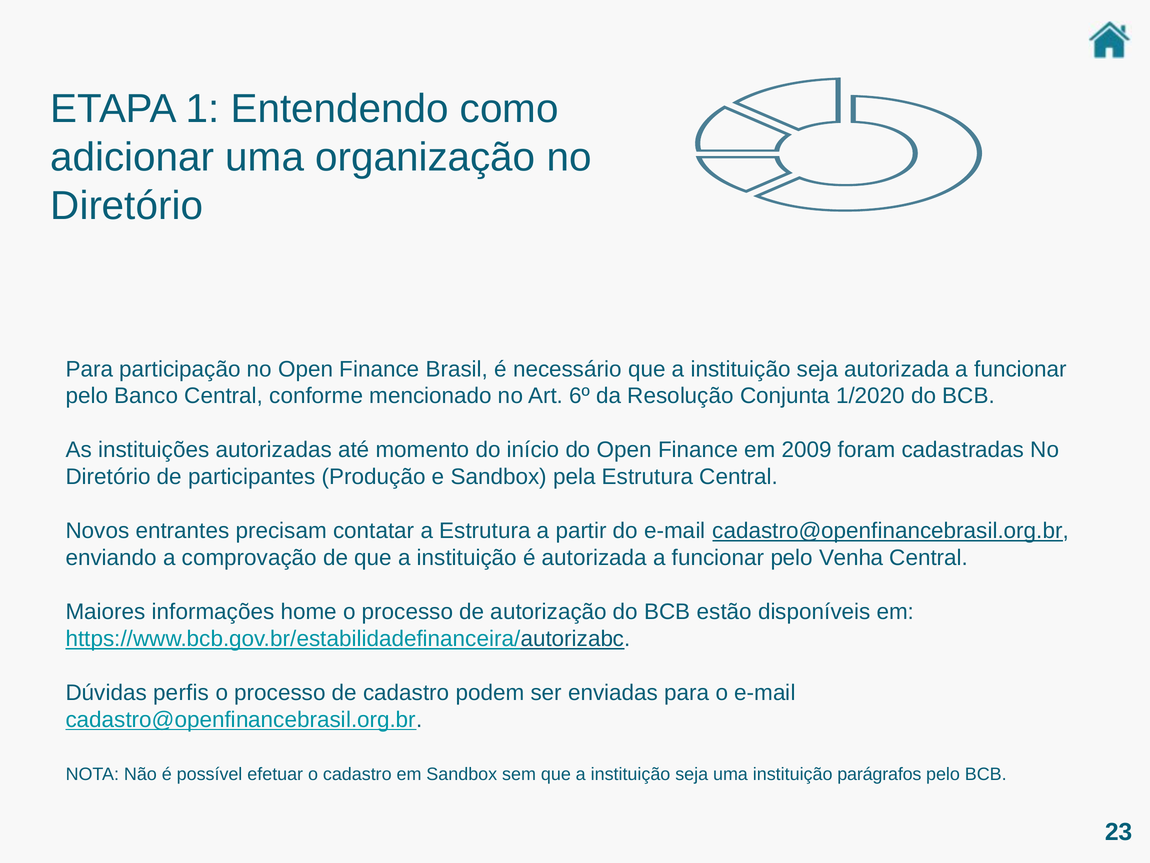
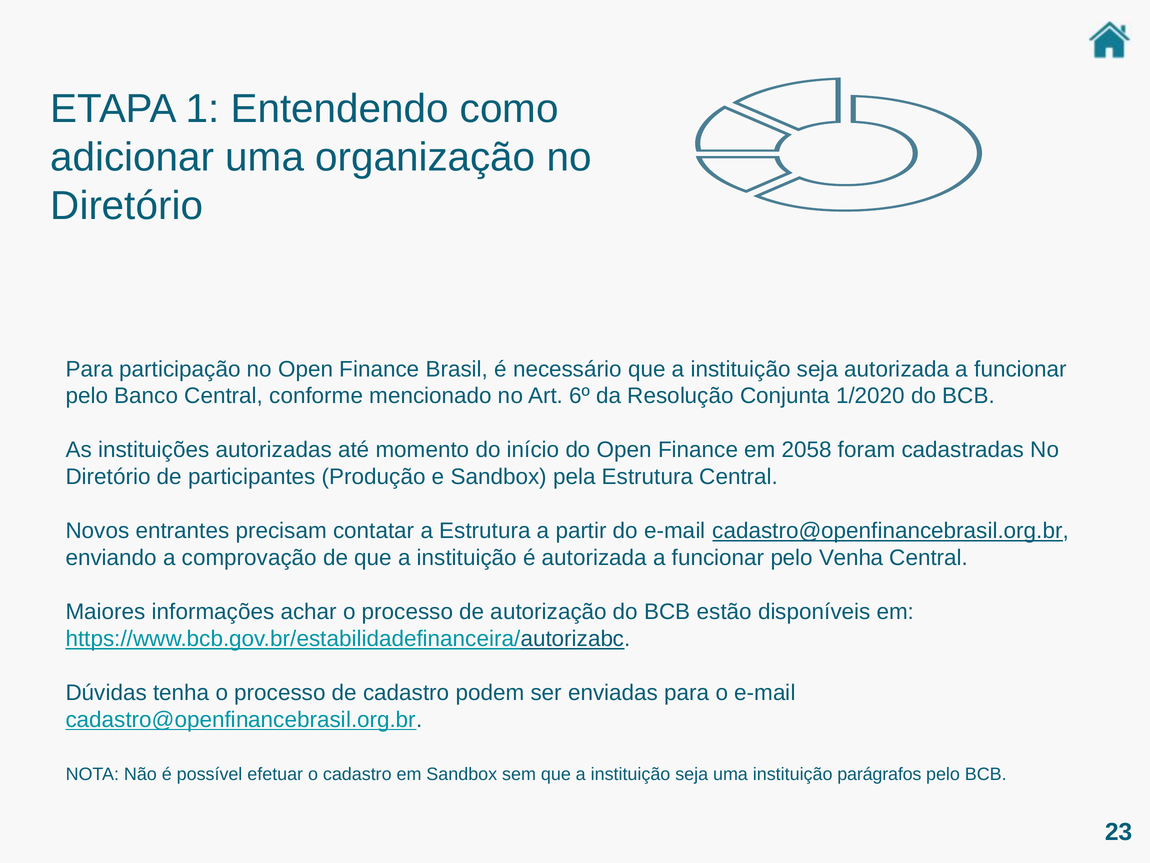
2009: 2009 -> 2058 (807, 450)
home: home -> achar (309, 612)
perfis: perfis -> tenha (181, 693)
